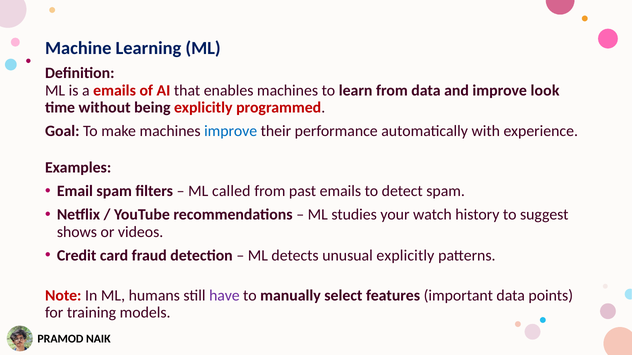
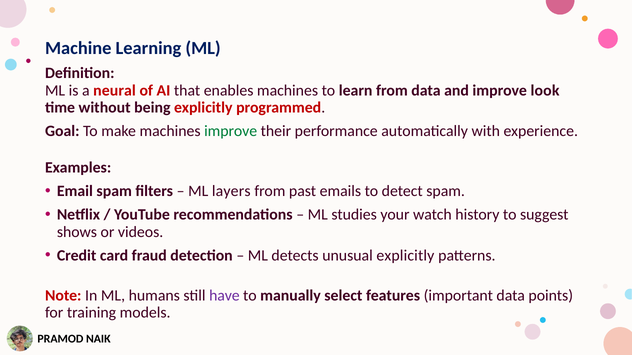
a emails: emails -> neural (115, 90)
improve colour: blue -> green (231, 131)
called: called -> layers (231, 191)
